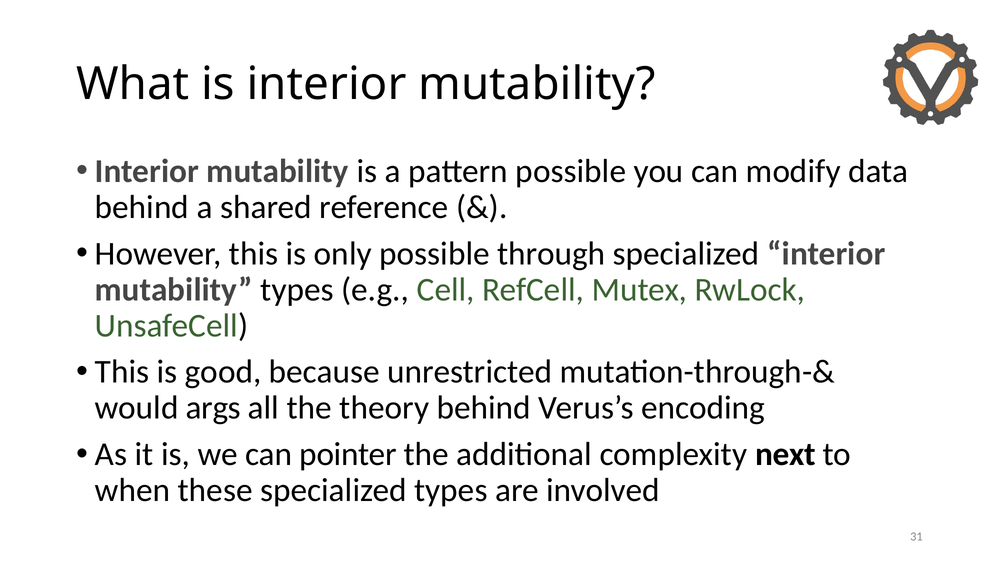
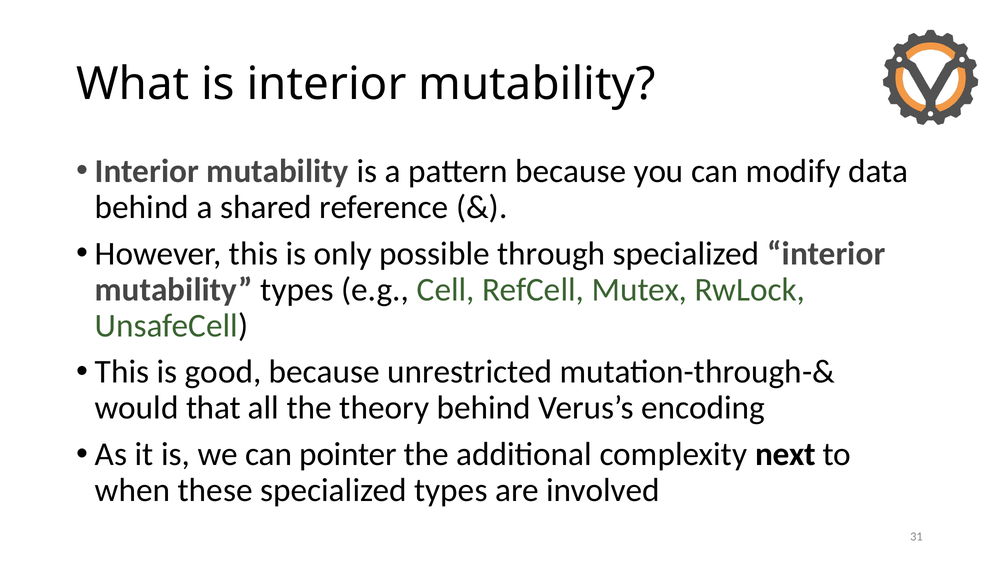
pattern possible: possible -> because (571, 171)
args: args -> that (213, 408)
